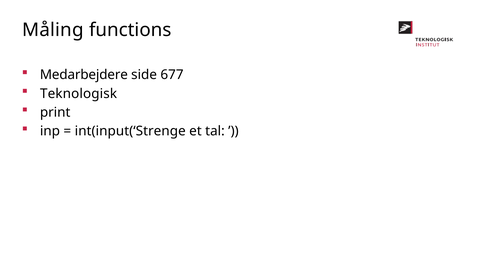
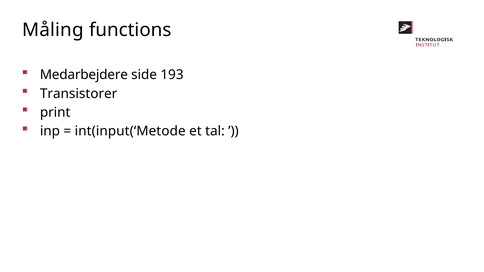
677: 677 -> 193 (172, 75)
Teknologisk: Teknologisk -> Transistorer (79, 94)
int(input(‘Strenge: int(input(‘Strenge -> int(input(‘Metode (130, 131)
